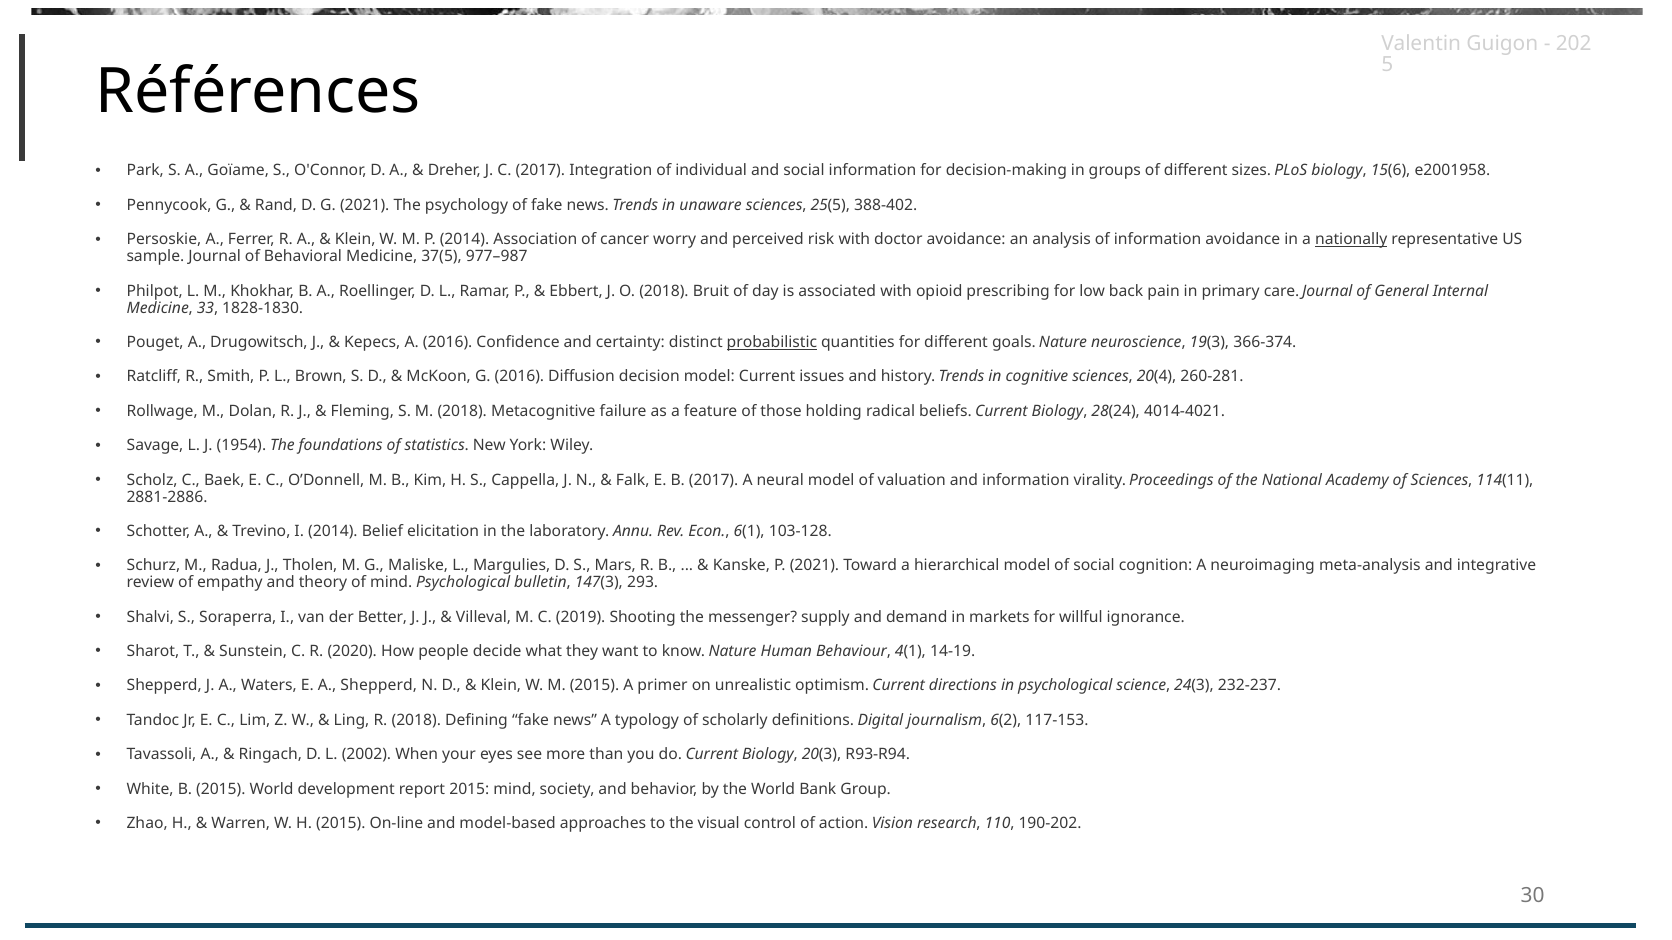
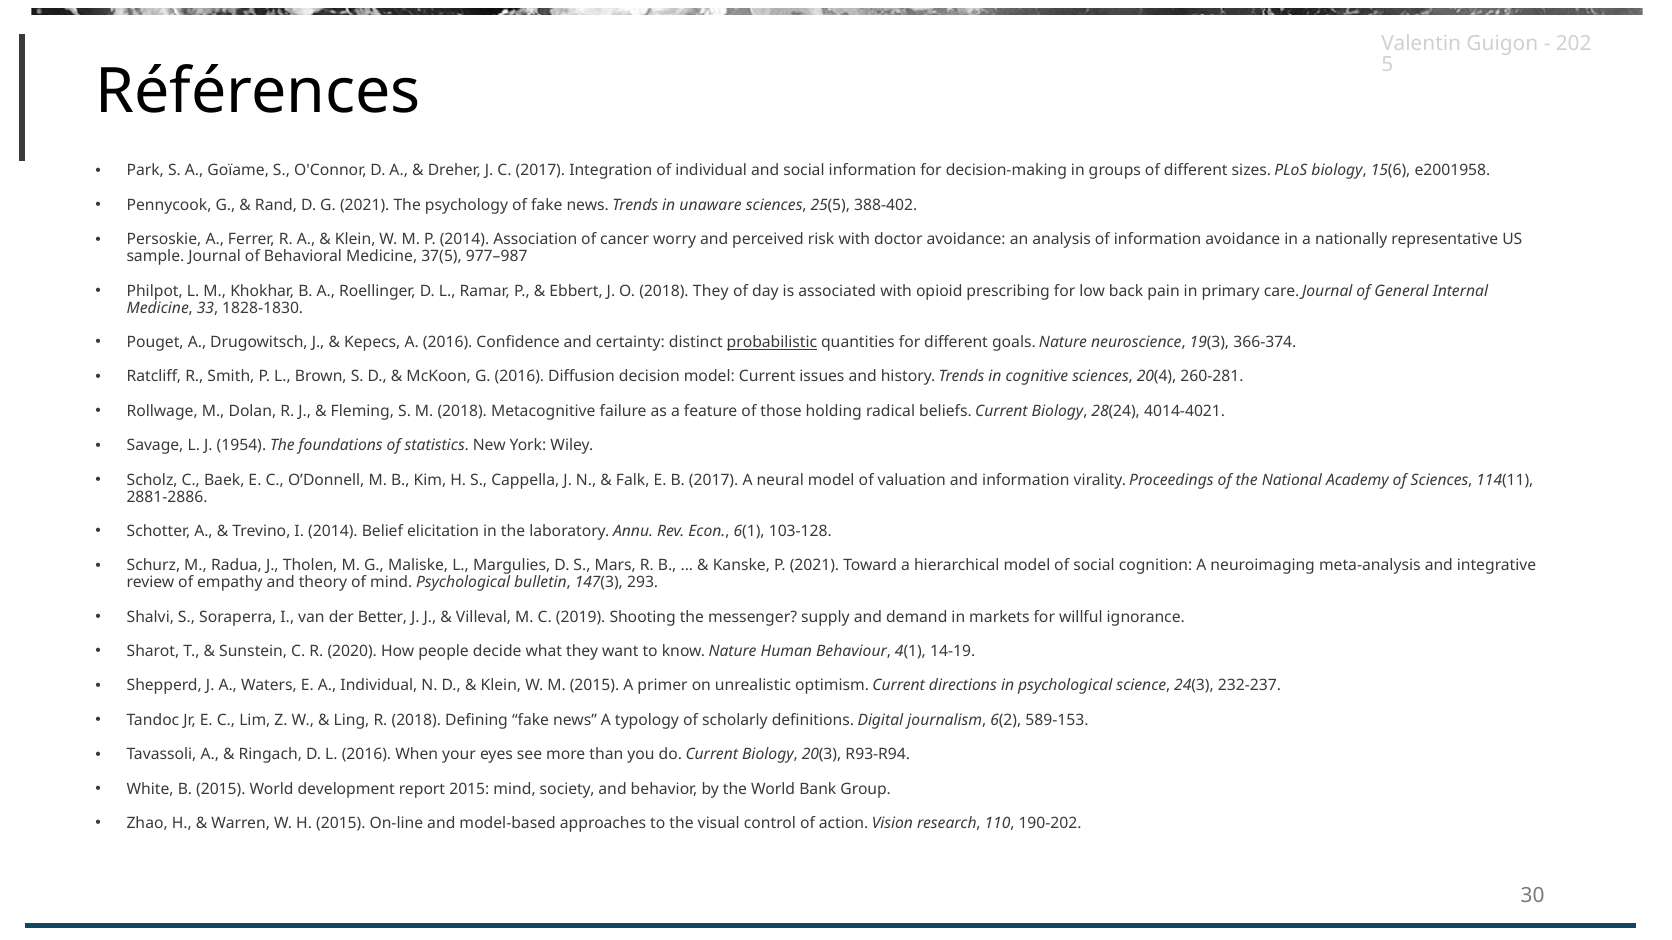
nationally underline: present -> none (1351, 240)
2018 Bruit: Bruit -> They (711, 291)
A Shepperd: Shepperd -> Individual (379, 686)
117-153: 117-153 -> 589-153 (1057, 721)
L 2002: 2002 -> 2016 (366, 755)
